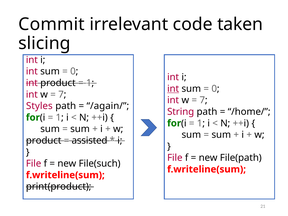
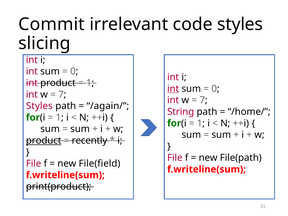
code taken: taken -> styles (240, 24)
product underline: none -> present (44, 141)
assisted: assisted -> recently (89, 141)
File(such: File(such -> File(field (99, 164)
